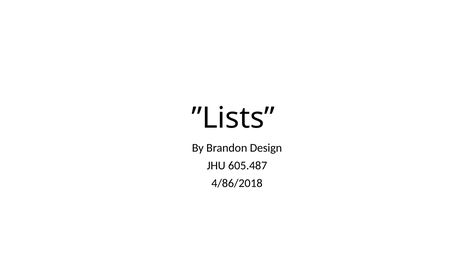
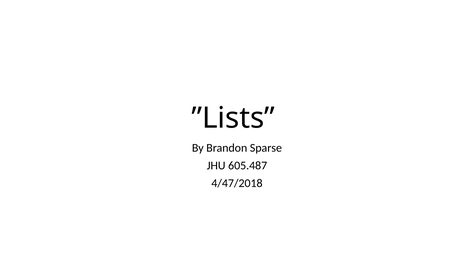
Design: Design -> Sparse (266, 148)
4/86/2018: 4/86/2018 -> 4/47/2018 (237, 184)
